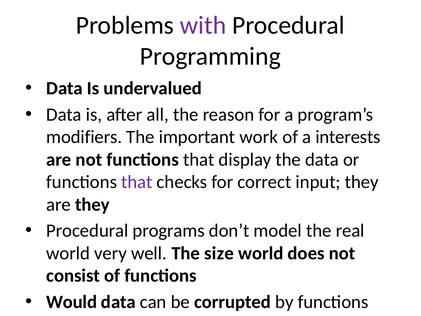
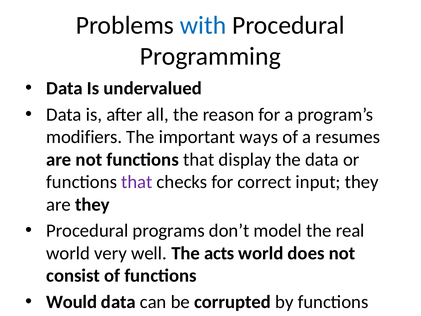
with colour: purple -> blue (203, 25)
work: work -> ways (259, 137)
interests: interests -> resumes (348, 137)
size: size -> acts (219, 253)
